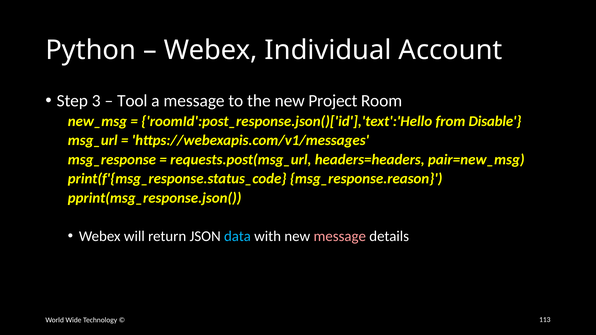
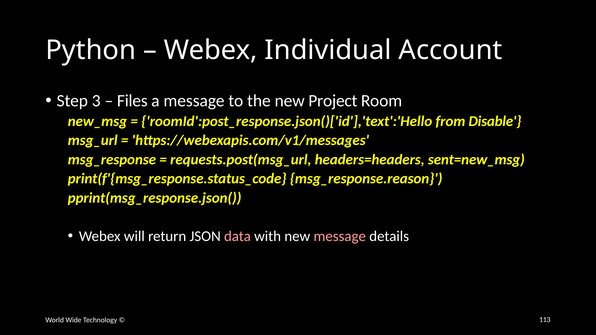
Tool: Tool -> Files (132, 101)
pair=new_msg: pair=new_msg -> sent=new_msg (476, 160)
data colour: light blue -> pink (237, 236)
